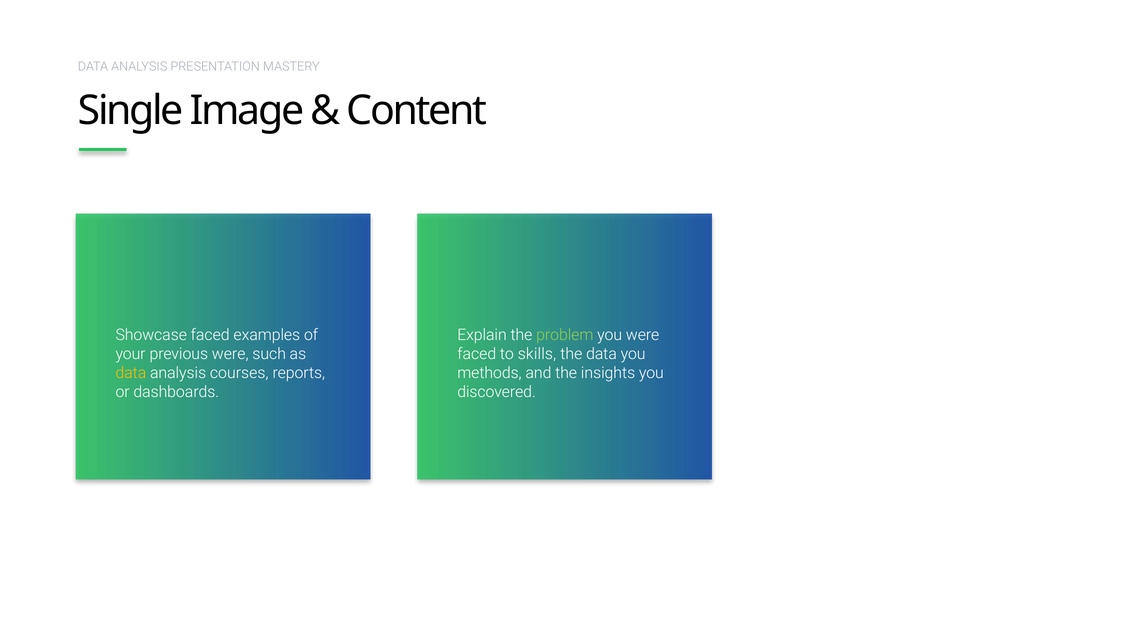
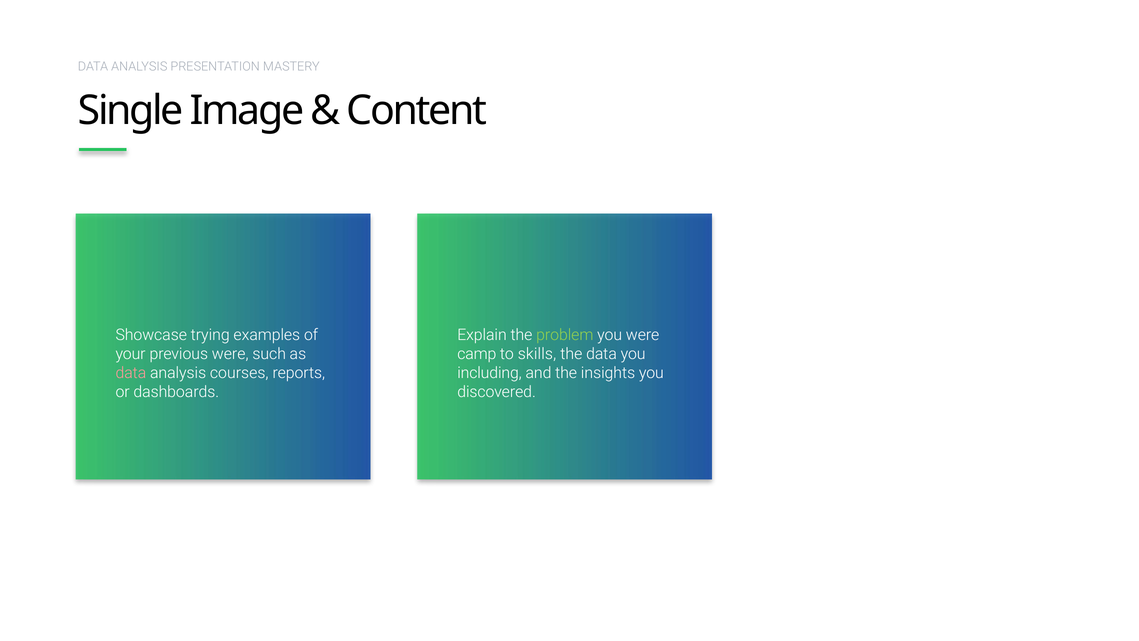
Showcase faced: faced -> trying (210, 335)
faced: faced -> camp (477, 354)
data colour: yellow -> pink (131, 373)
methods: methods -> including (489, 373)
